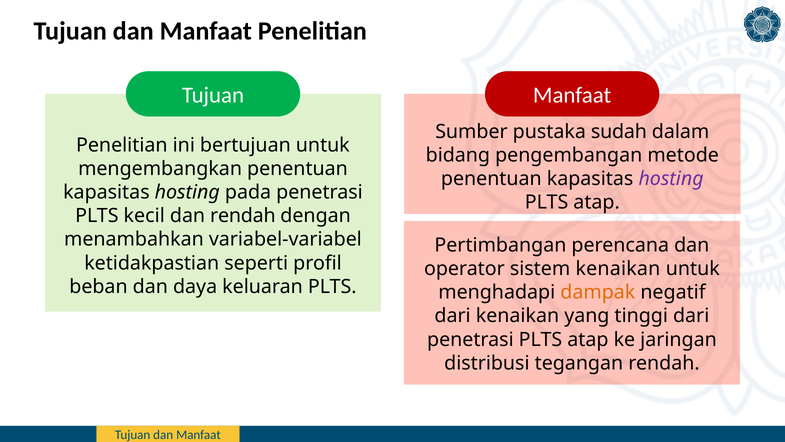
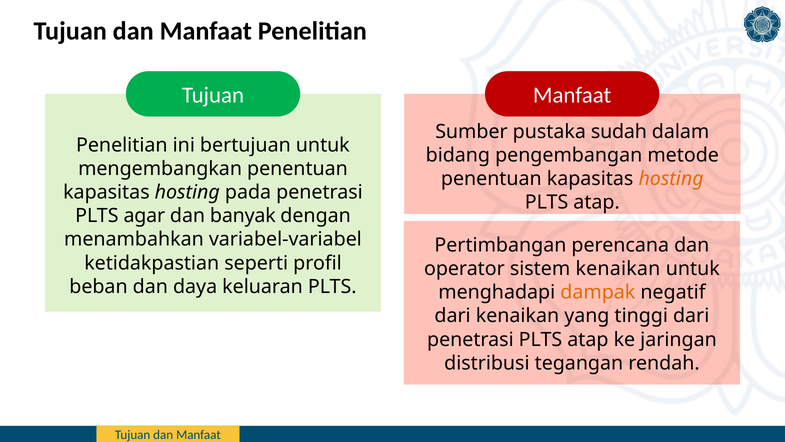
hosting colour: purple -> orange (671, 179)
kecil: kecil -> agar (144, 216)
dan rendah: rendah -> banyak (243, 216)
